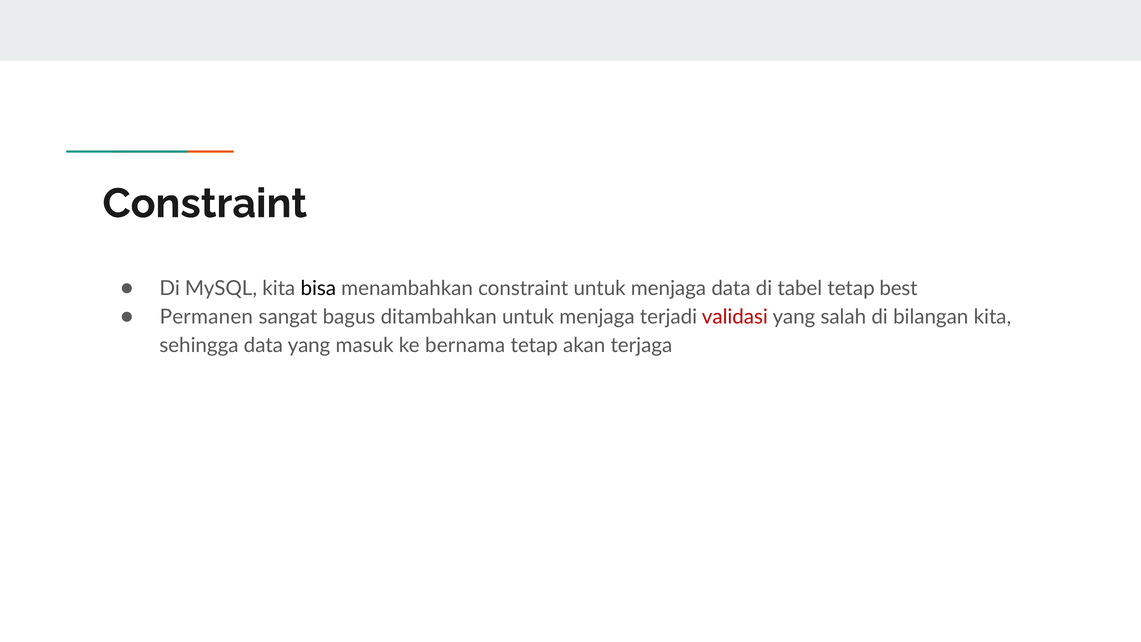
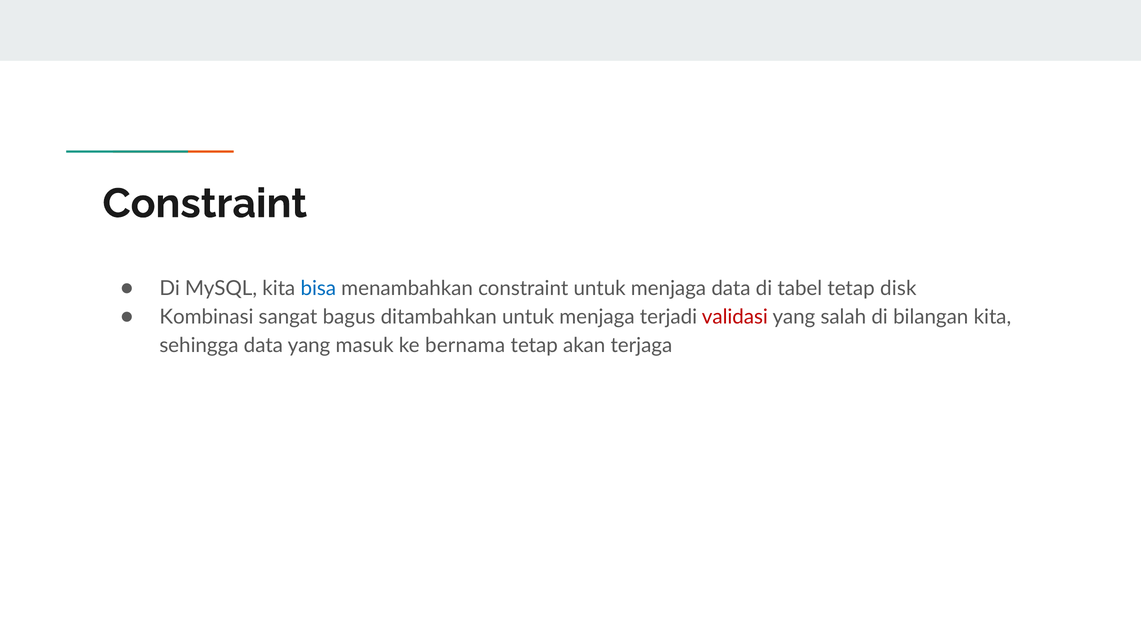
bisa colour: black -> blue (318, 288)
best: best -> disk (898, 288)
Permanen: Permanen -> Kombinasi (206, 317)
